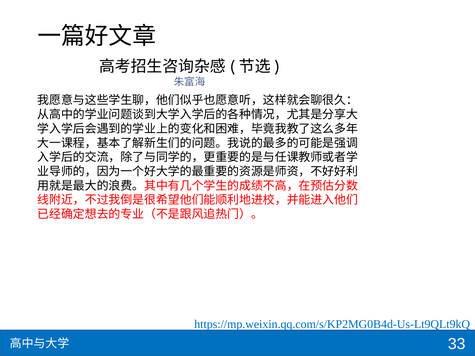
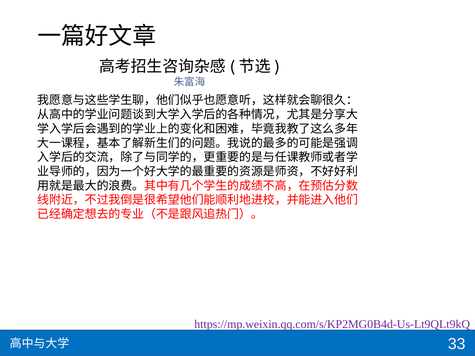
https://mp.weixin.qq.com/s/KP2MG0B4d-Us-Lt9QLt9kQ colour: blue -> purple (332, 324)
